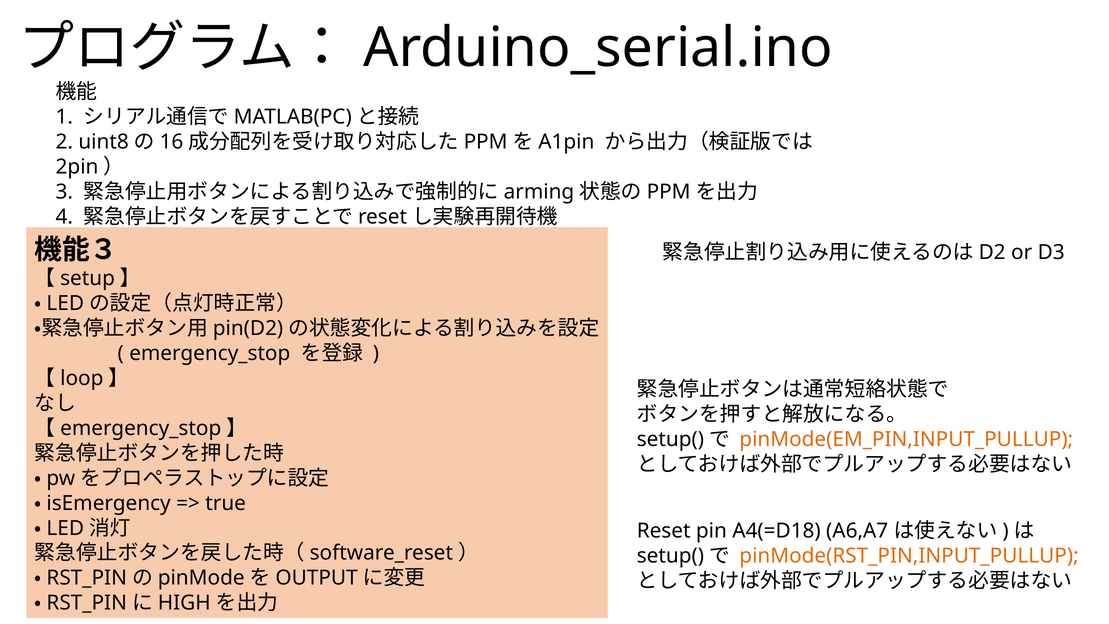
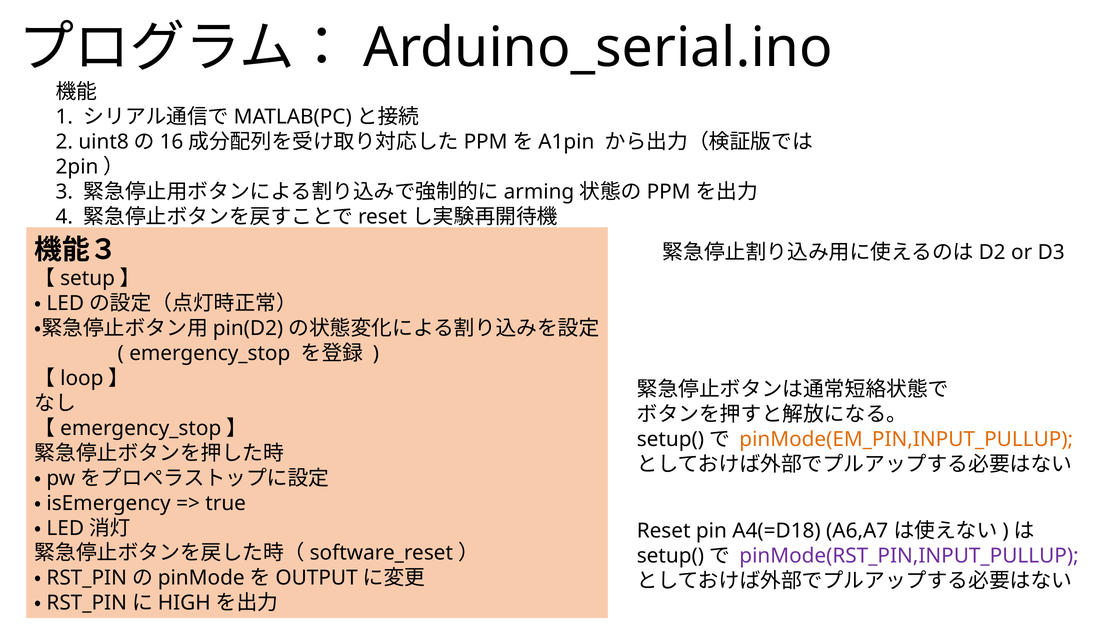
pinMode(RST_PIN,INPUT_PULLUP colour: orange -> purple (909, 556)
